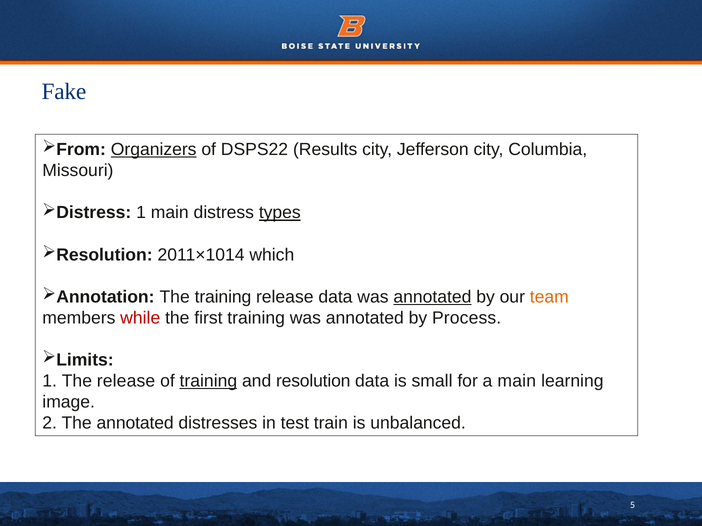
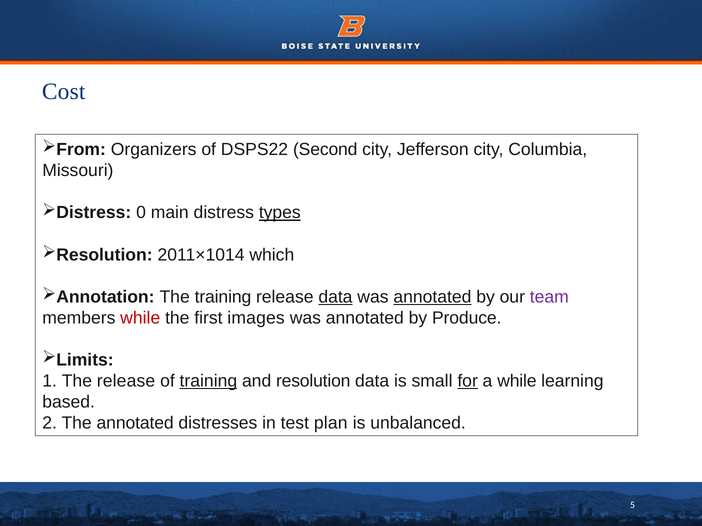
Fake: Fake -> Cost (64, 92)
Organizers underline: present -> none (154, 150)
Results: Results -> Second (325, 150)
1: 1 -> 0 (141, 213)
data underline: none -> present (335, 297)
team colour: orange -> purple (549, 297)
first training: training -> images (256, 318)
Process: Process -> Produce (467, 318)
for underline: none -> present (468, 381)
a main: main -> while (517, 381)
image: image -> based (69, 402)
train: train -> plan (331, 424)
